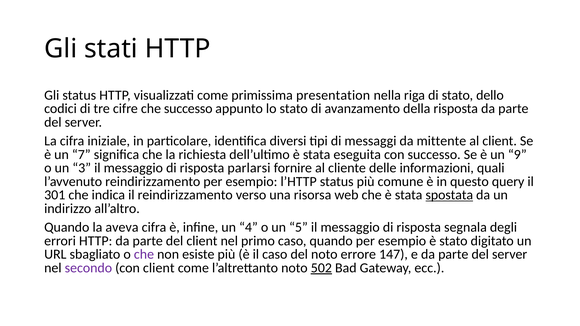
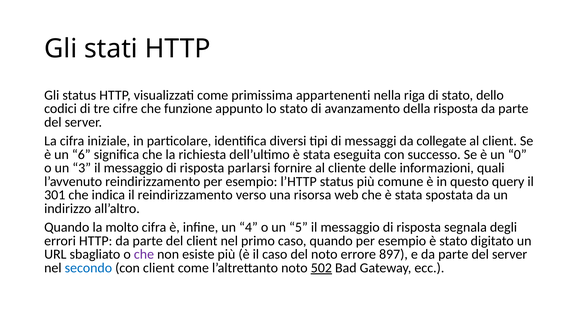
presentation: presentation -> appartenenti (333, 95)
che successo: successo -> funzione (188, 109)
mittente: mittente -> collegate (441, 141)
7: 7 -> 6 (81, 155)
9: 9 -> 0 (517, 155)
spostata underline: present -> none (449, 195)
aveva: aveva -> molto (122, 228)
147: 147 -> 897 (393, 255)
secondo colour: purple -> blue (88, 268)
